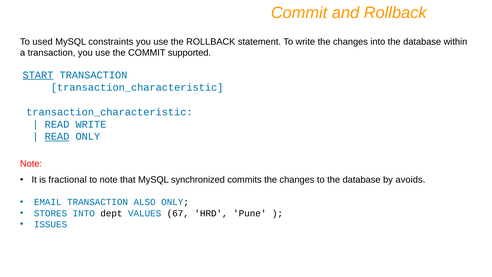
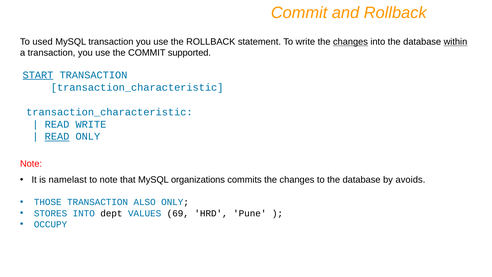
MySQL constraints: constraints -> transaction (111, 42)
changes underline: none -> present (350, 42)
within underline: none -> present (455, 42)
fractional: fractional -> namelast (68, 180)
synchronized: synchronized -> organizations (198, 180)
EMAIL: EMAIL -> THOSE (48, 202)
67: 67 -> 69 (178, 213)
ISSUES: ISSUES -> OCCUPY (51, 224)
